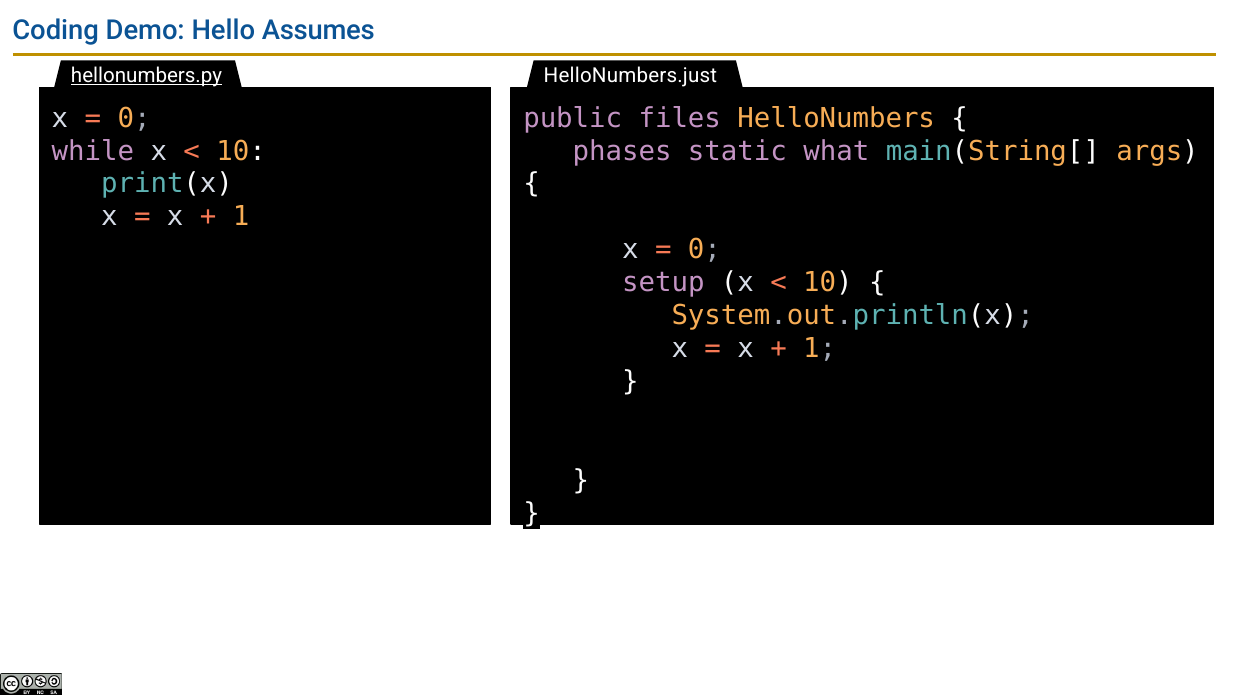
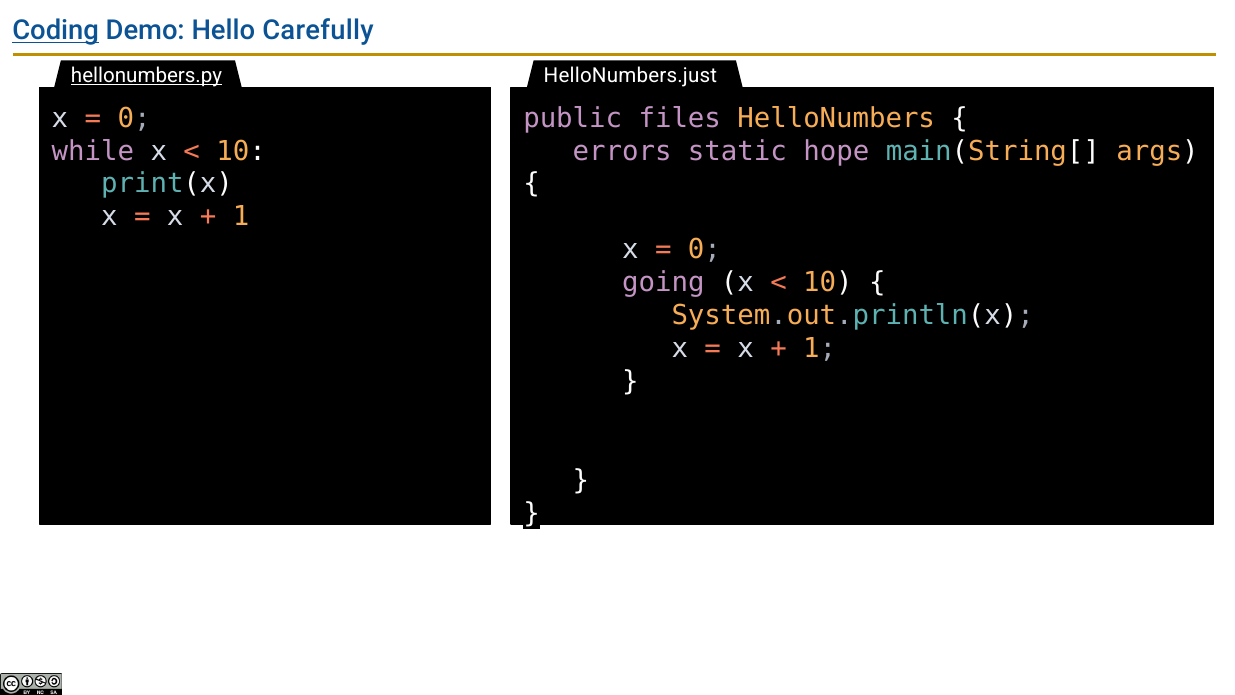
Coding underline: none -> present (56, 31)
Assumes: Assumes -> Carefully (318, 31)
phases: phases -> errors (622, 151)
what: what -> hope (836, 151)
setup: setup -> going (663, 283)
